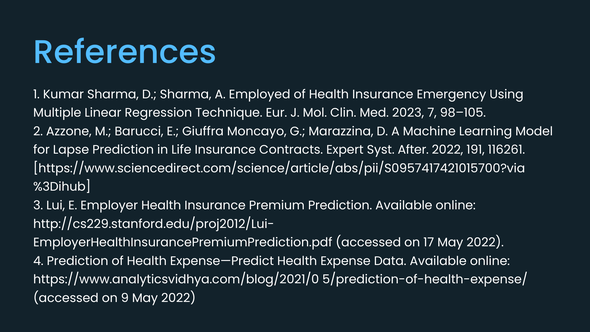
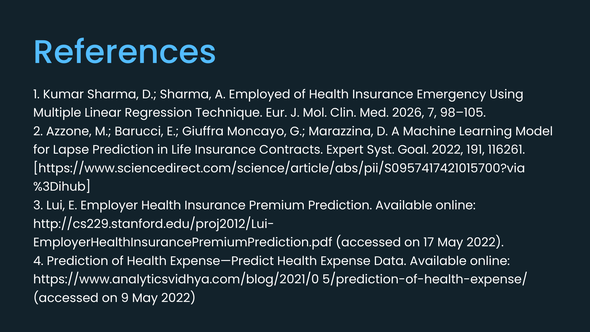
2023: 2023 -> 2026 (408, 113)
After: After -> Goal (413, 150)
